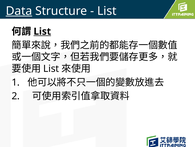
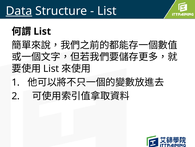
List underline: present -> none (42, 31)
